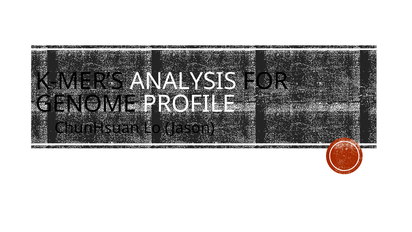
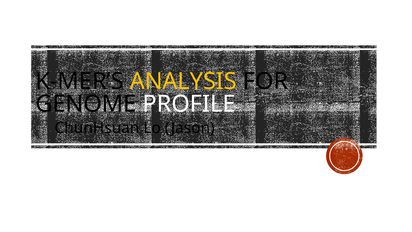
ANALYSIS colour: white -> yellow (183, 81)
